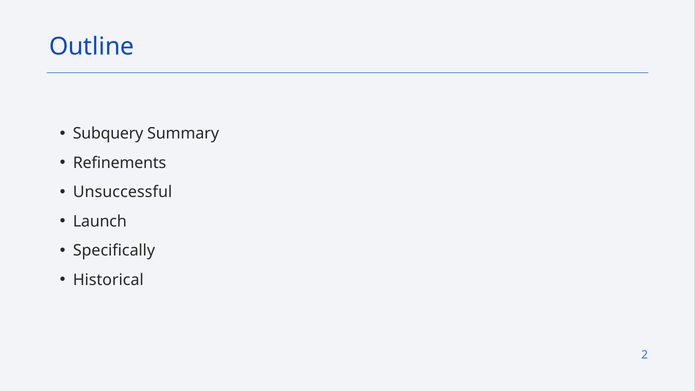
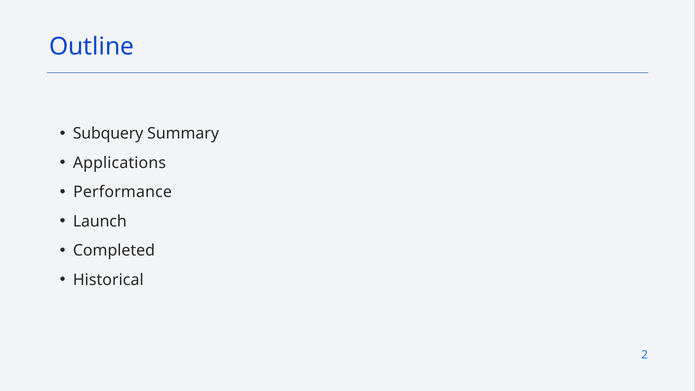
Refinements: Refinements -> Applications (119, 163)
Unsuccessful: Unsuccessful -> Performance (123, 192)
Specifically: Specifically -> Completed (114, 251)
